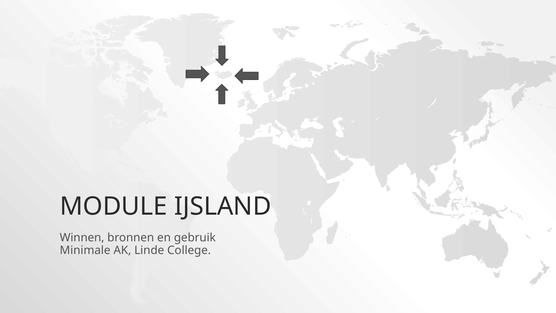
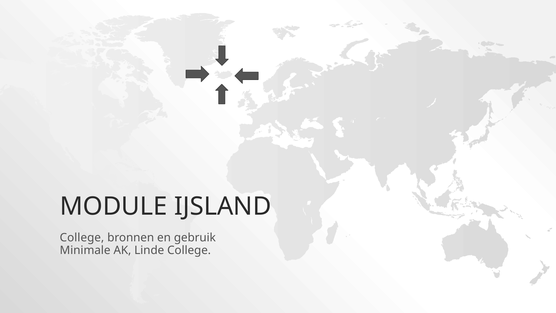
Winnen: Winnen -> College (82, 238)
